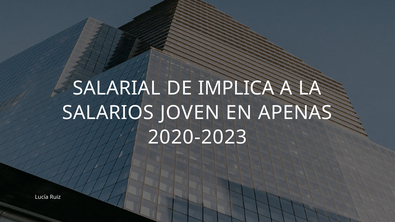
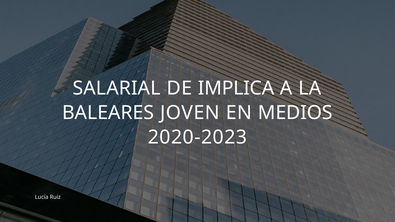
SALARIOS: SALARIOS -> BALEARES (108, 113)
APENAS: APENAS -> MEDIOS (295, 113)
